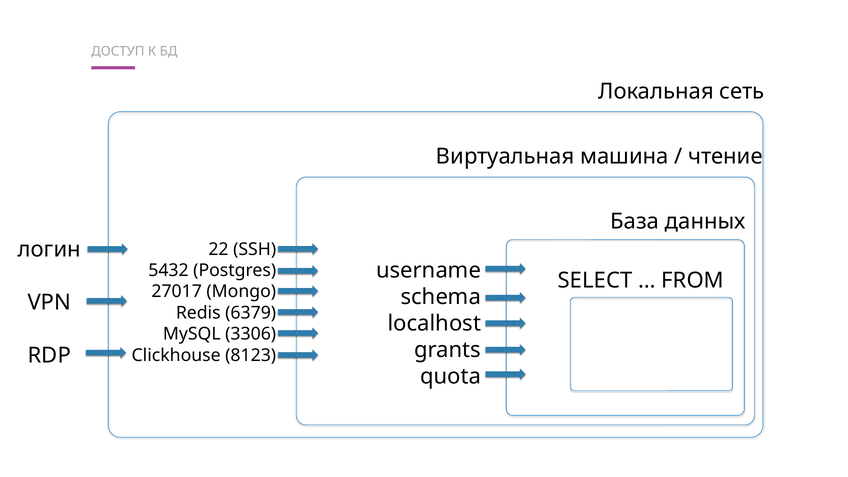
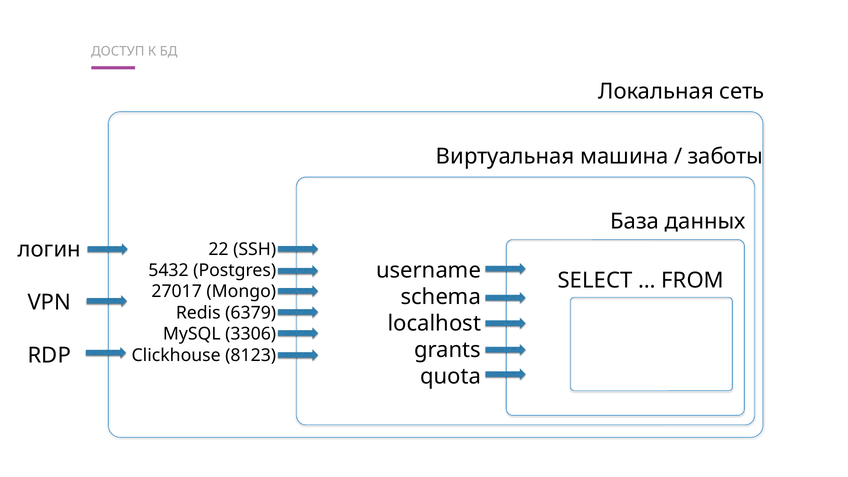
чтение: чтение -> заботы (726, 156)
